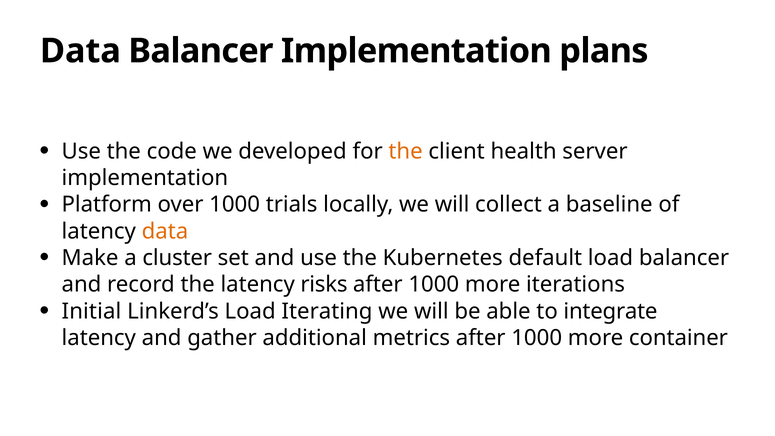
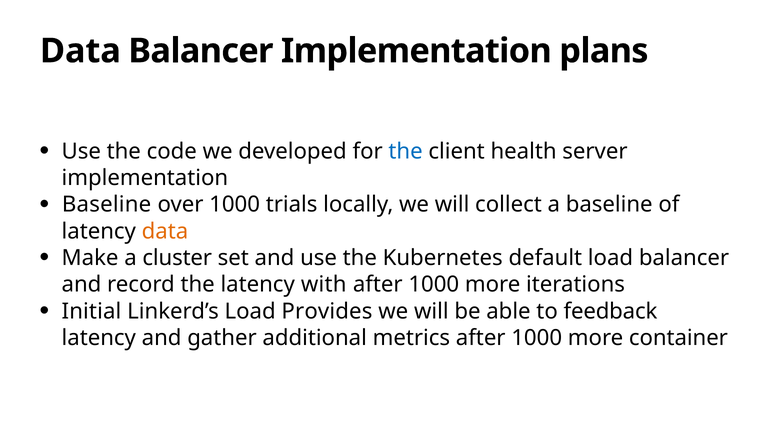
the colour: orange -> blue (406, 151)
Platform: Platform -> Baseline (107, 205)
risks: risks -> with (324, 285)
Iterating: Iterating -> Provides (327, 311)
integrate: integrate -> feedback (610, 311)
